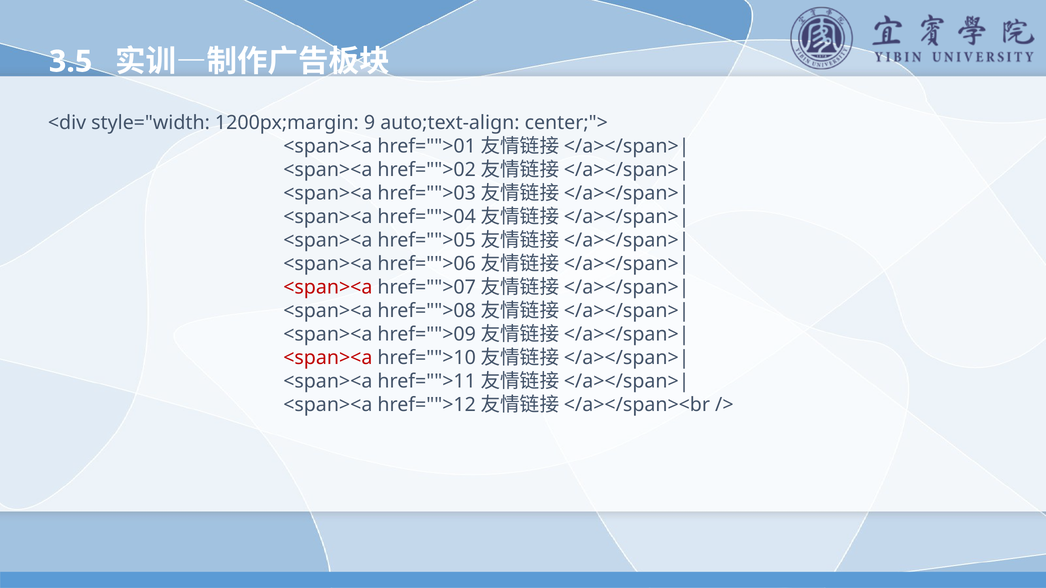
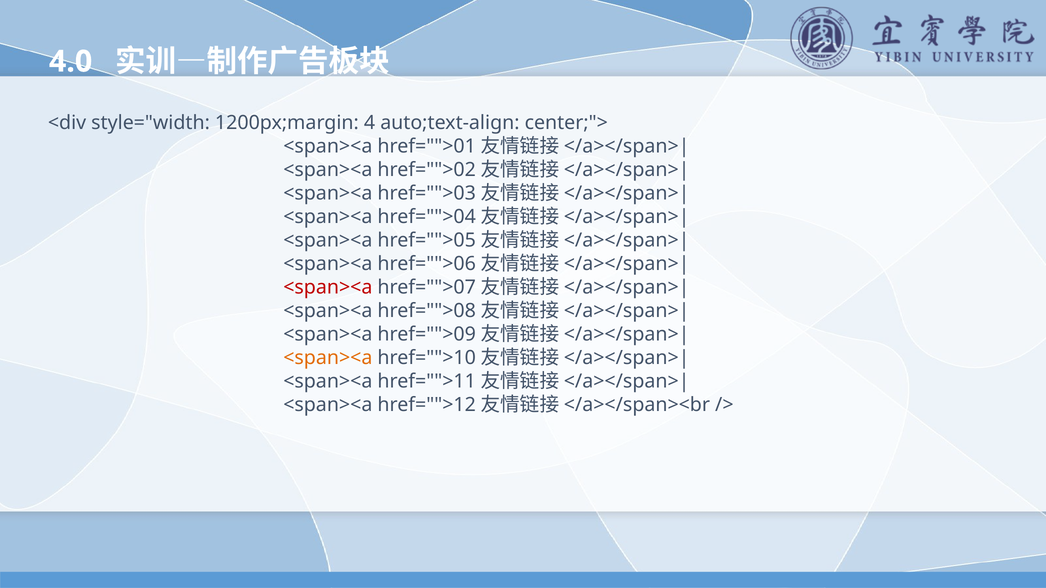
3.5: 3.5 -> 4.0 (71, 62)
9: 9 -> 4 (370, 123)
<span><a colour: red -> orange (328, 358)
